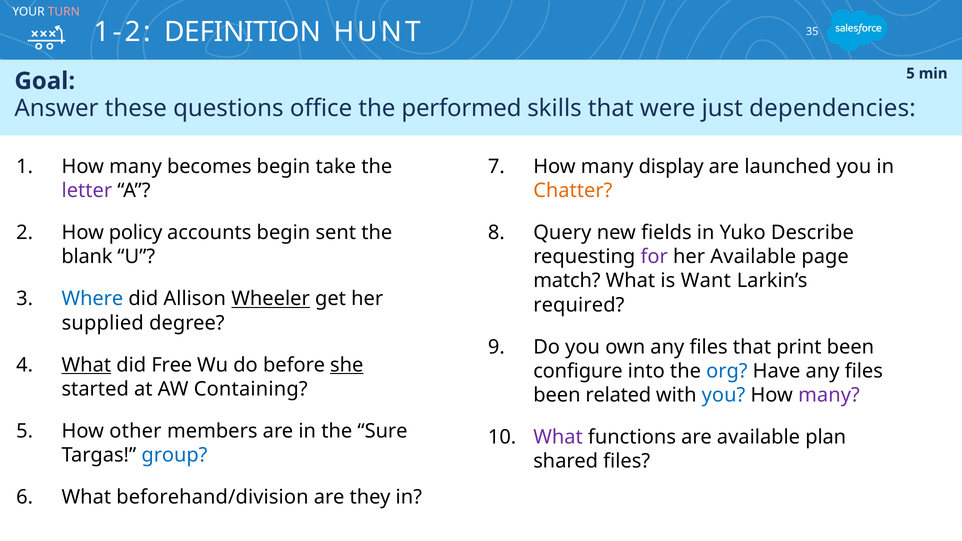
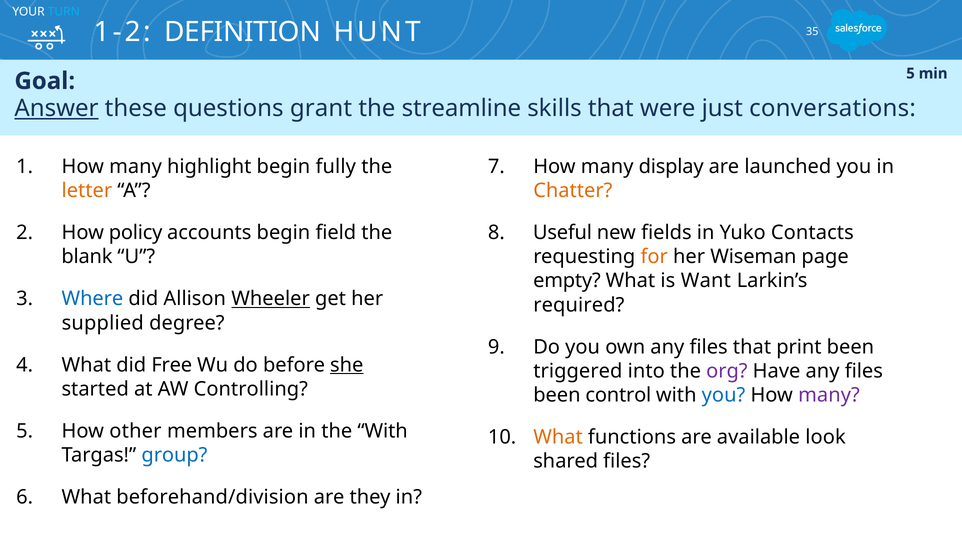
TURN colour: pink -> light blue (64, 12)
Answer underline: none -> present (56, 108)
office: office -> grant (321, 108)
performed: performed -> streamline (461, 108)
dependencies: dependencies -> conversations (832, 108)
becomes: becomes -> highlight (209, 167)
take: take -> fully (336, 167)
letter colour: purple -> orange (87, 191)
sent: sent -> field (336, 233)
Query: Query -> Useful (562, 233)
Describe: Describe -> Contacts (812, 233)
for colour: purple -> orange (654, 257)
her Available: Available -> Wiseman (753, 257)
match: match -> empty (567, 281)
What underline: present -> none (86, 365)
configure: configure -> triggered (578, 371)
org colour: blue -> purple (727, 371)
Containing: Containing -> Controlling (251, 389)
related: related -> control (618, 395)
the Sure: Sure -> With (383, 431)
What colour: purple -> orange (558, 437)
plan: plan -> look (826, 437)
